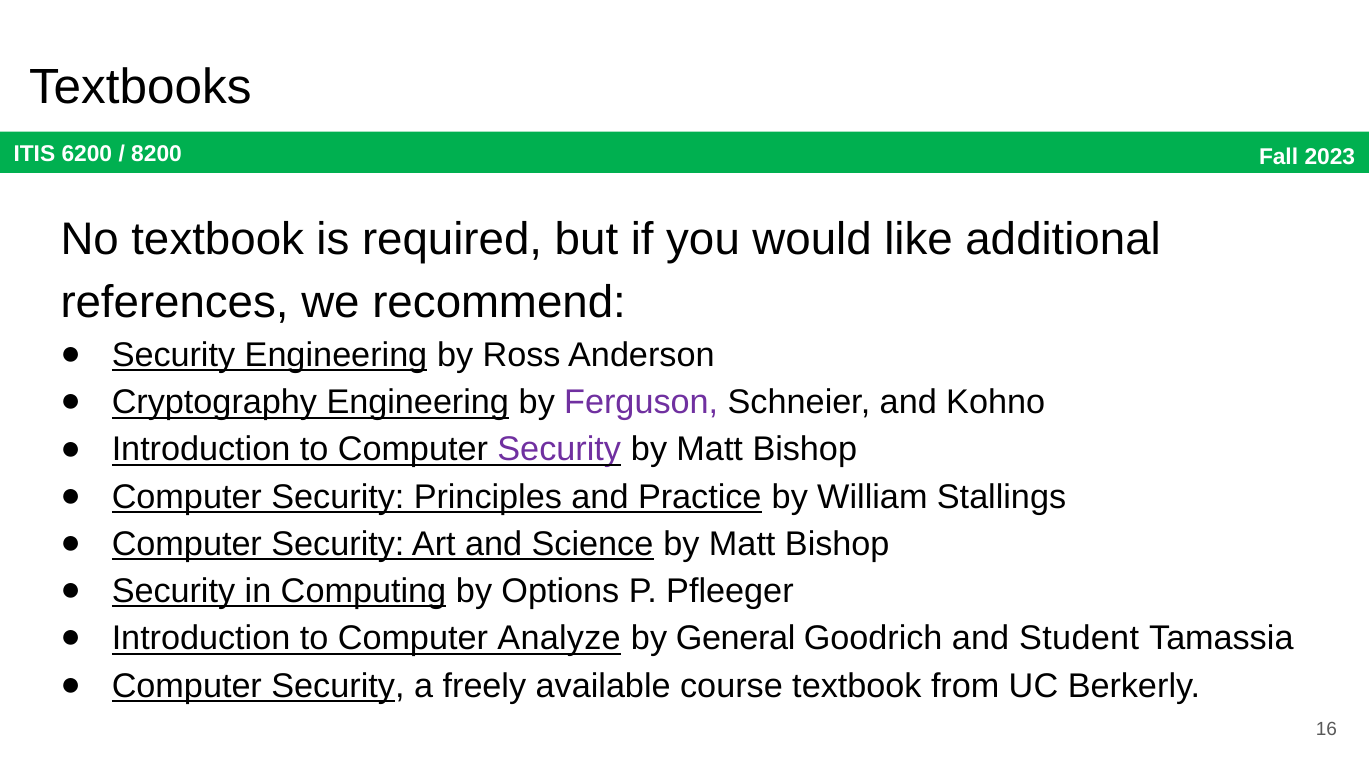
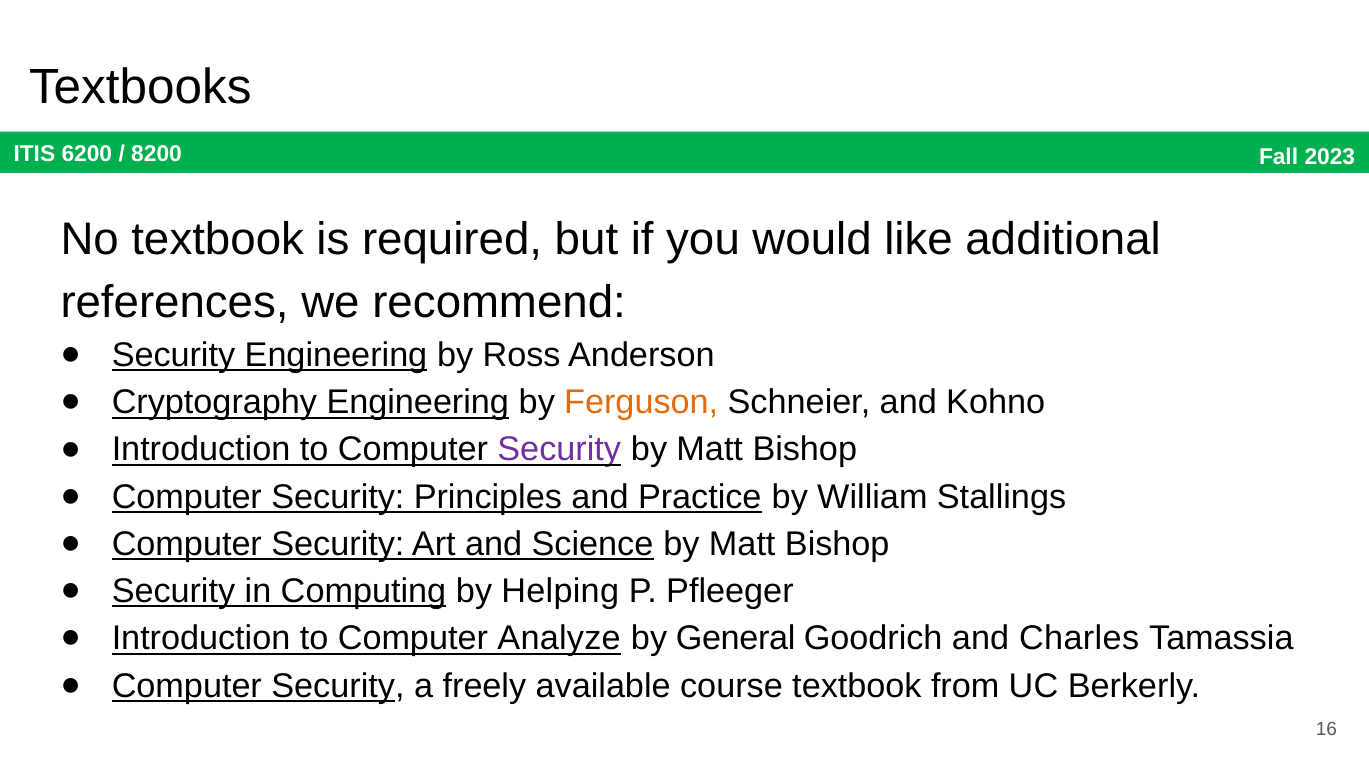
Ferguson colour: purple -> orange (641, 403)
Options: Options -> Helping (560, 591)
Student: Student -> Charles (1079, 639)
